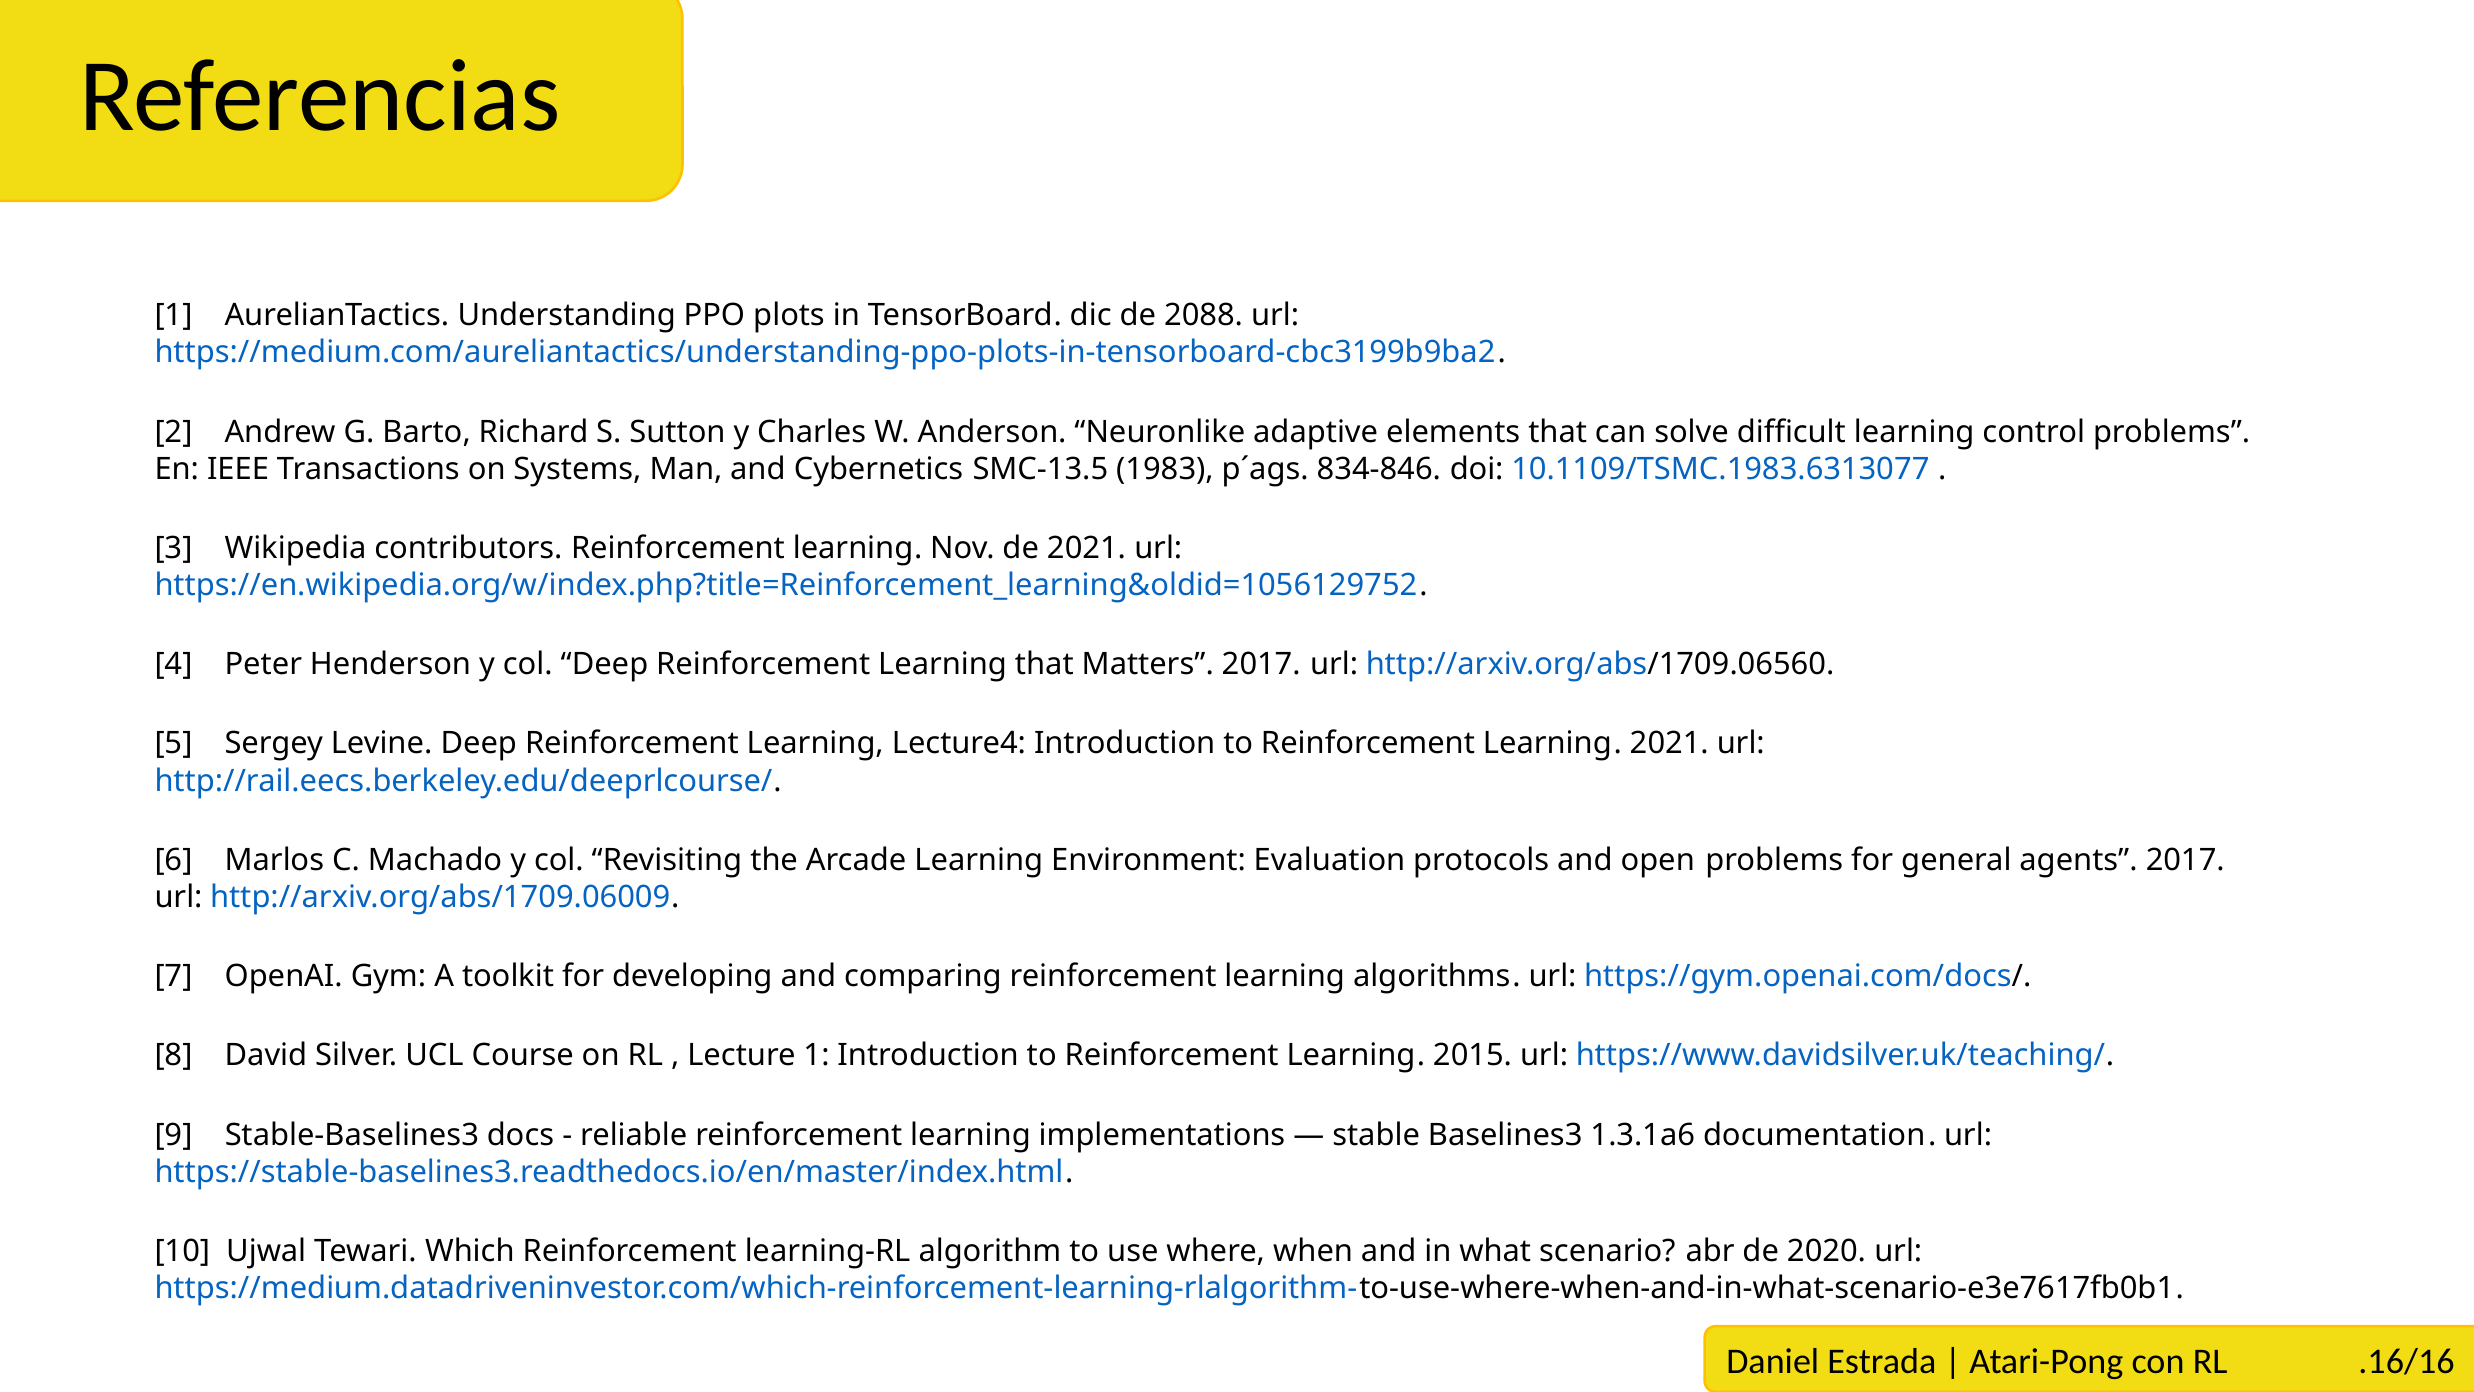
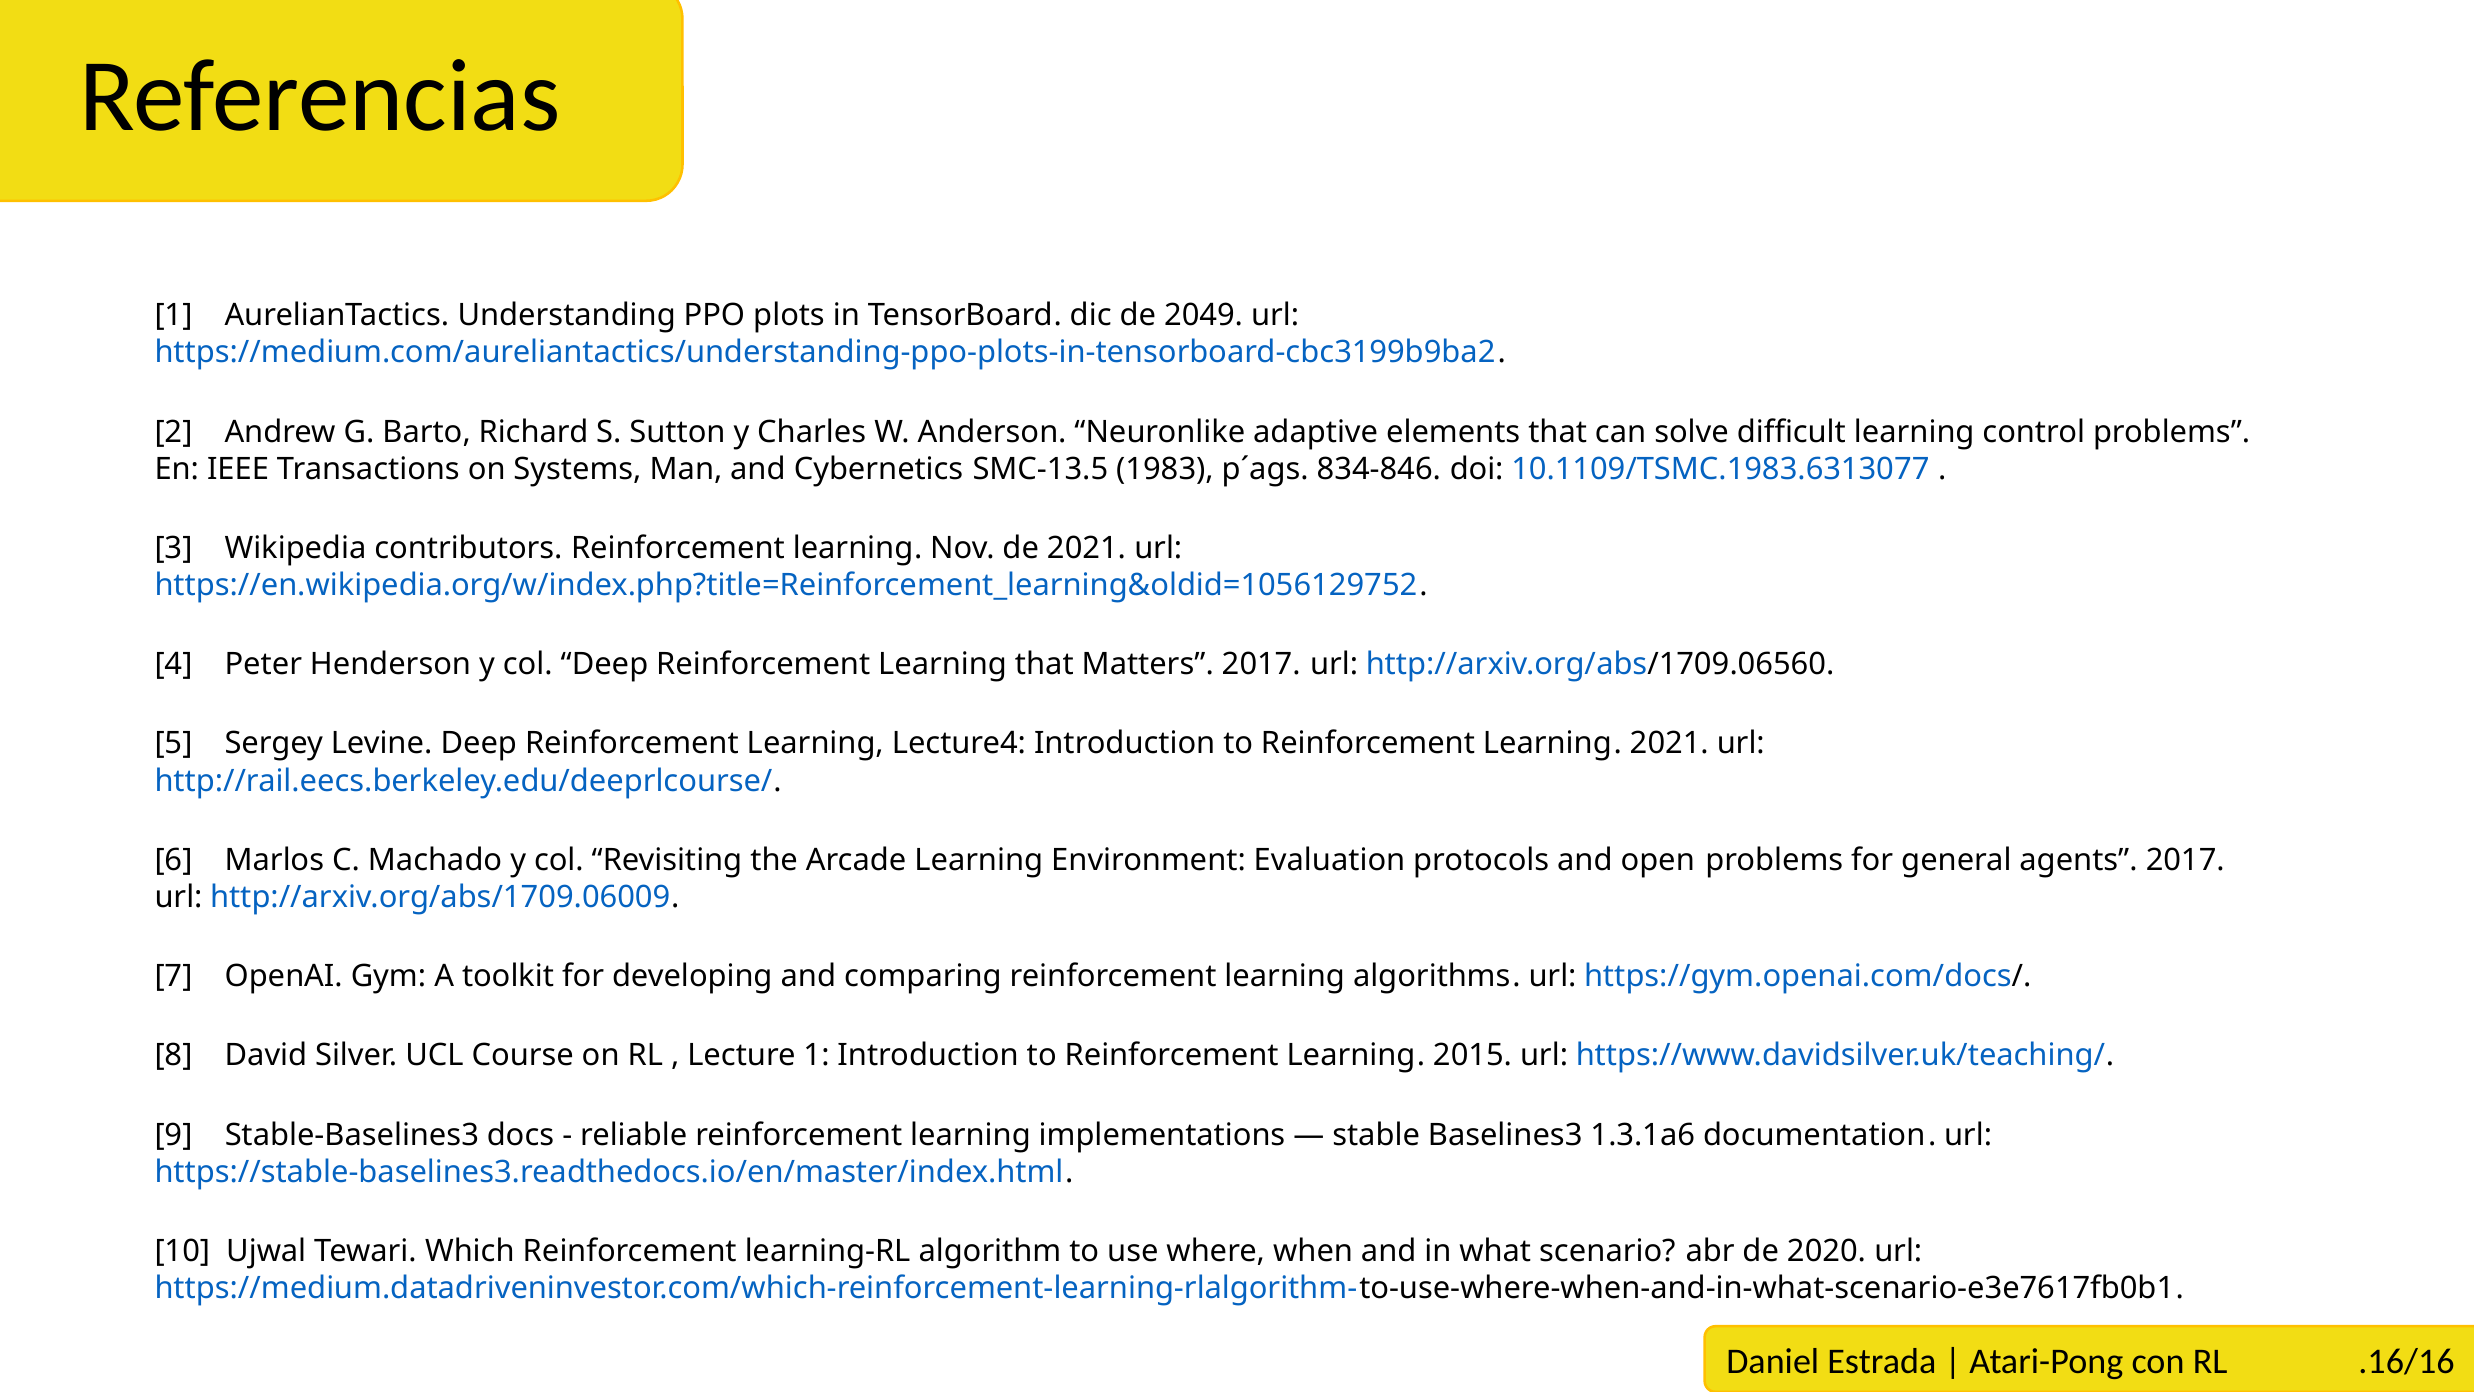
2088: 2088 -> 2049 (1204, 315)
